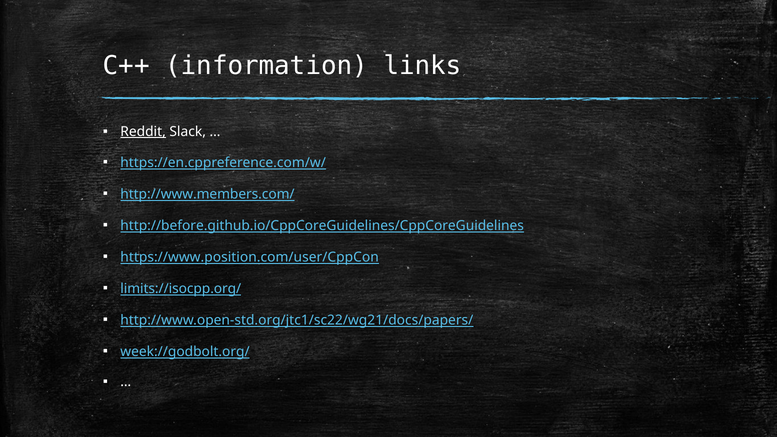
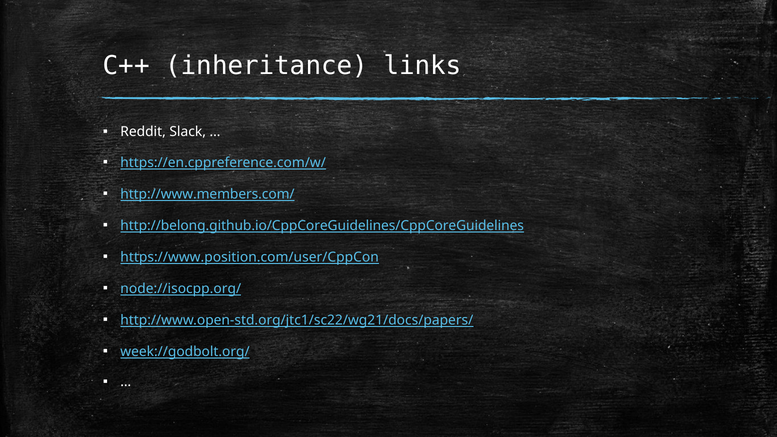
information: information -> inheritance (267, 65)
Reddit underline: present -> none (143, 132)
http://before.github.io/CppCoreGuidelines/CppCoreGuidelines: http://before.github.io/CppCoreGuidelines/CppCoreGuidelines -> http://belong.github.io/CppCoreGuidelines/CppCoreGuidelines (322, 226)
limits://isocpp.org/: limits://isocpp.org/ -> node://isocpp.org/ (181, 289)
